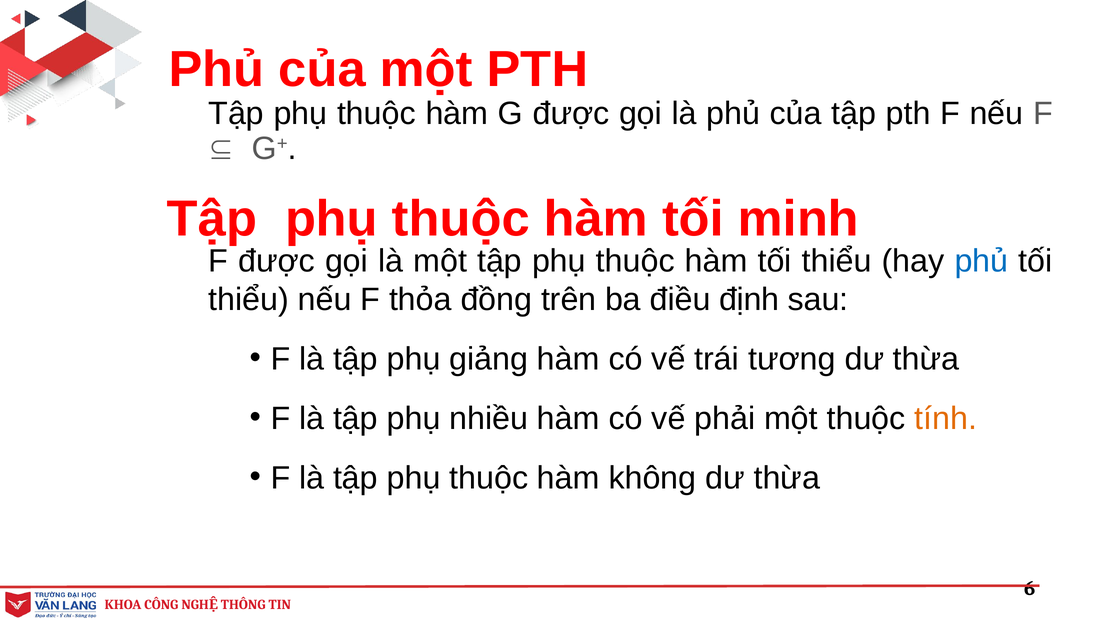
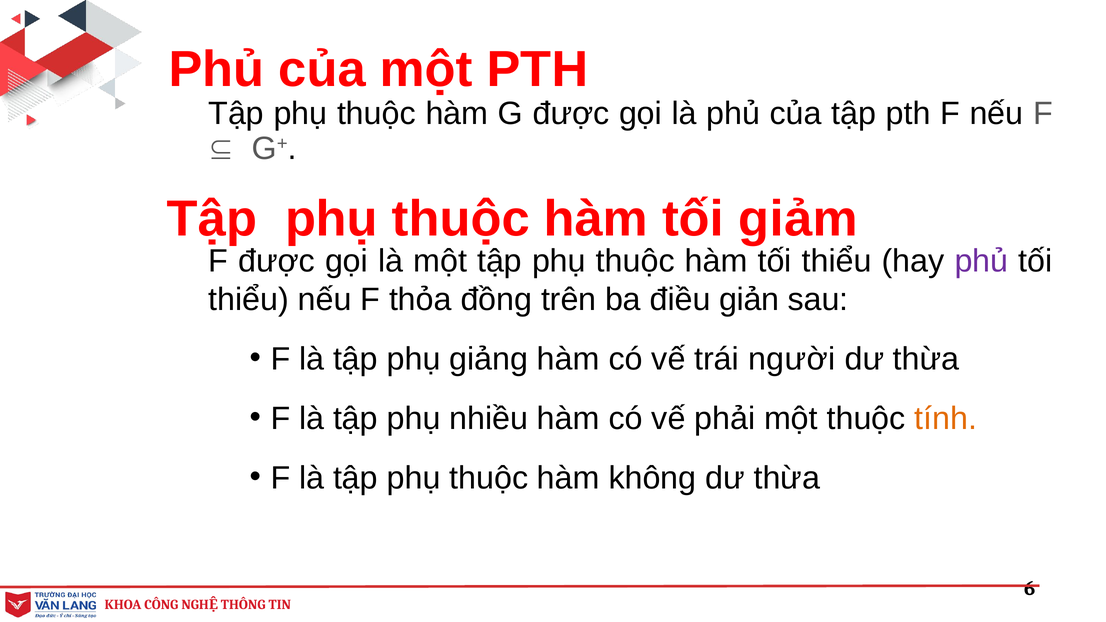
minh: minh -> giảm (798, 219)
phủ colour: blue -> purple (981, 261)
định: định -> giản (749, 300)
tương: tương -> người (792, 359)
